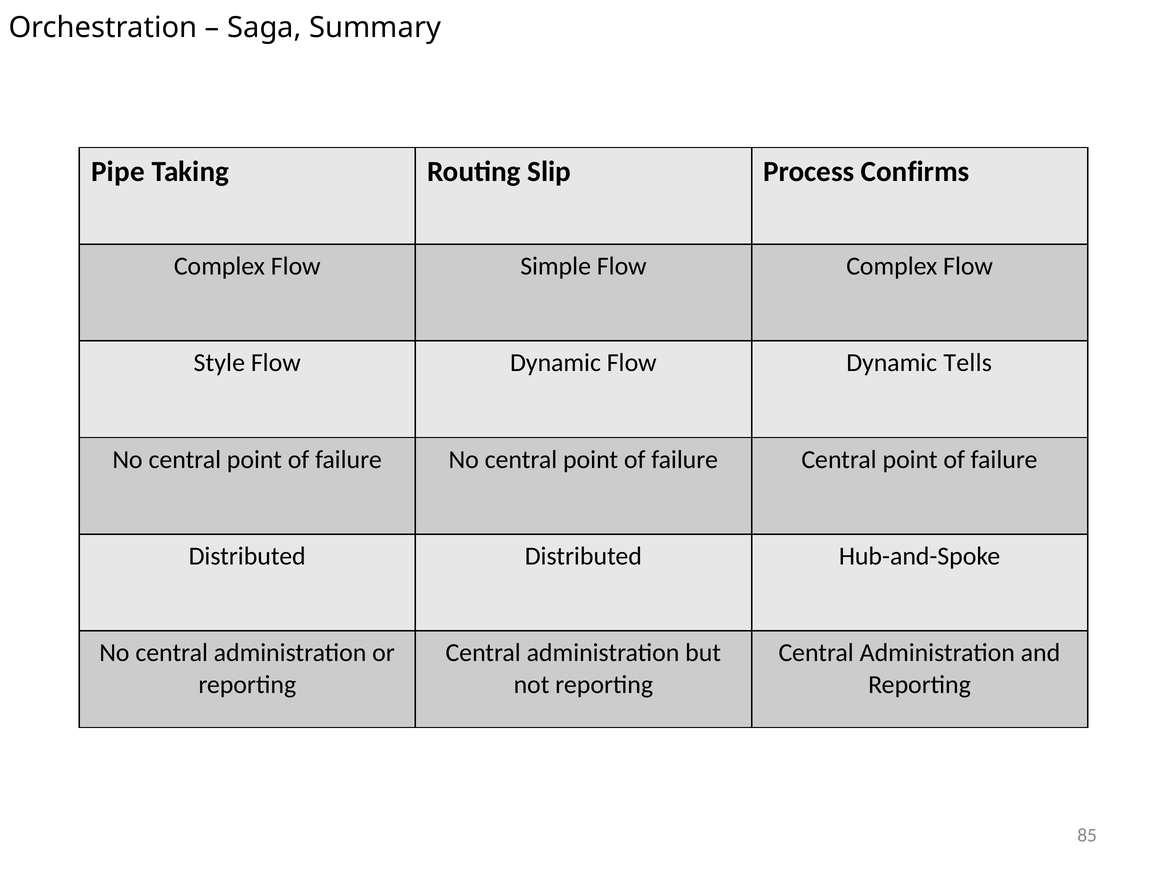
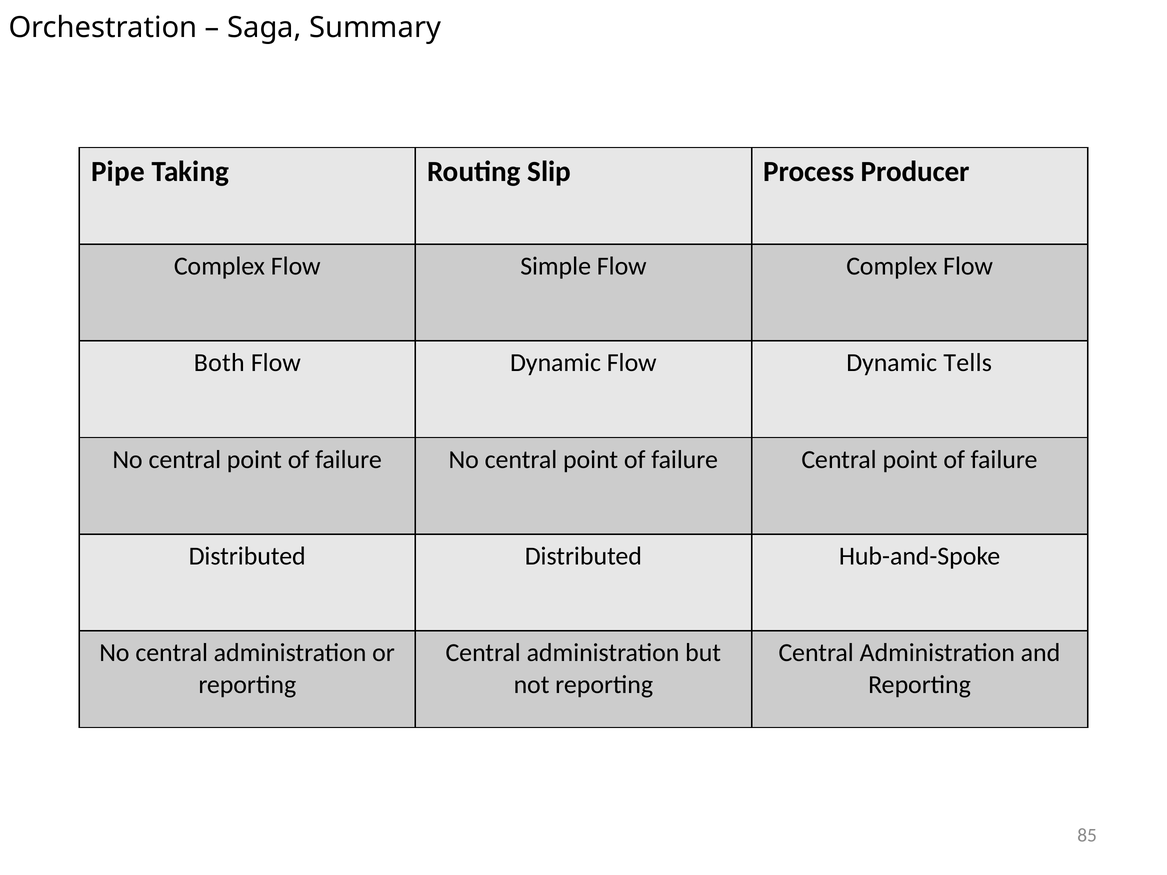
Confirms: Confirms -> Producer (915, 171)
Style: Style -> Both (219, 363)
